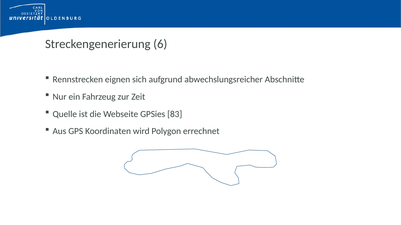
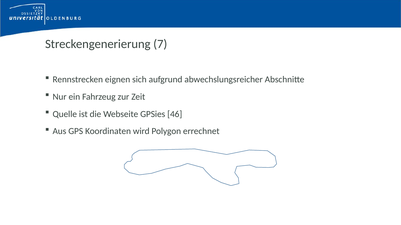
6: 6 -> 7 (160, 44)
83: 83 -> 46 (175, 114)
